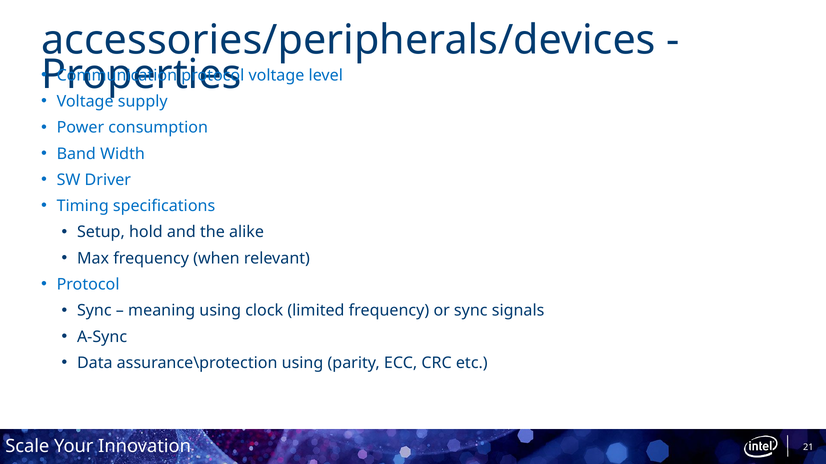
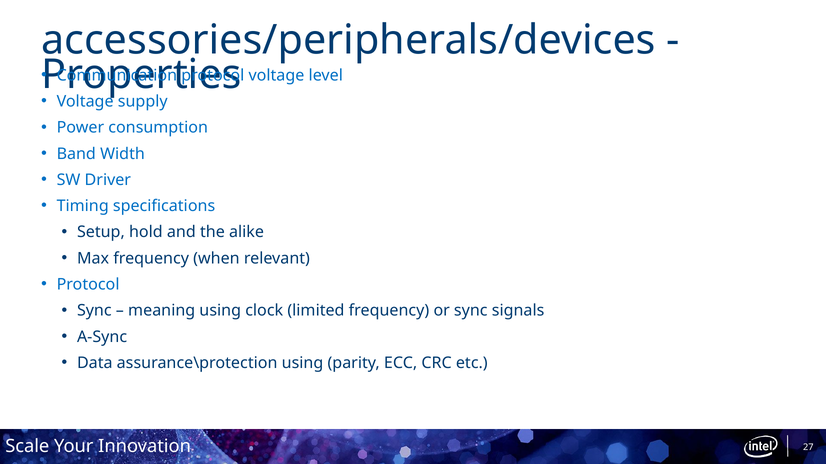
21: 21 -> 27 (808, 448)
